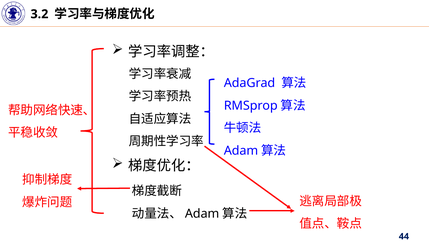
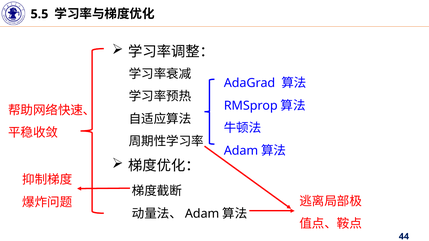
3.2: 3.2 -> 5.5 (39, 14)
